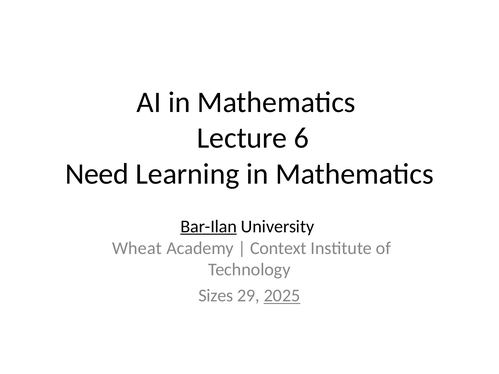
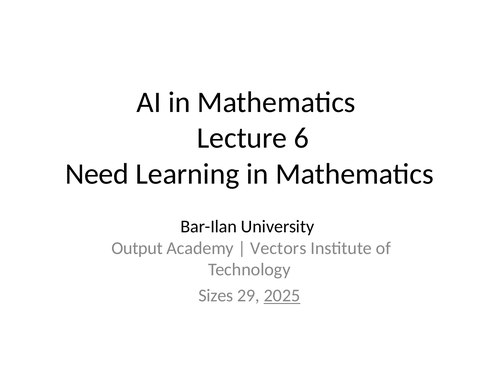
Bar-Ilan underline: present -> none (209, 227)
Wheat: Wheat -> Output (137, 248)
Context: Context -> Vectors (278, 248)
